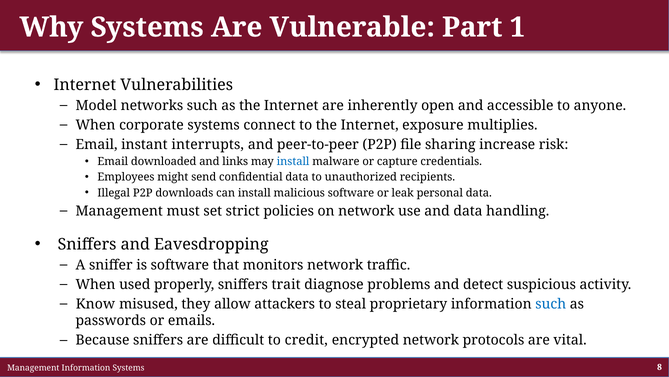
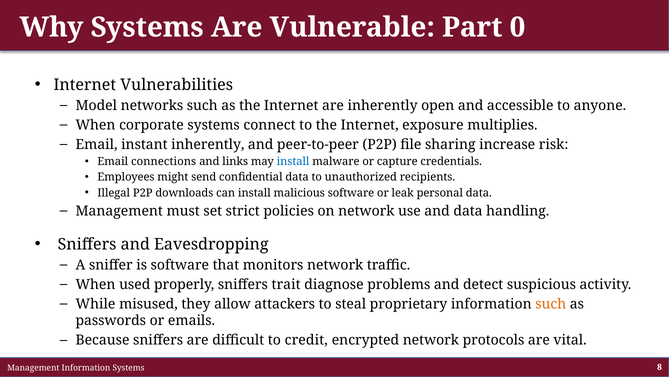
1: 1 -> 0 (517, 27)
instant interrupts: interrupts -> inherently (208, 144)
downloaded: downloaded -> connections (164, 161)
Know: Know -> While (95, 304)
such colour: blue -> orange (551, 304)
